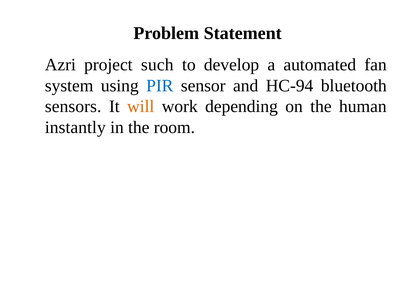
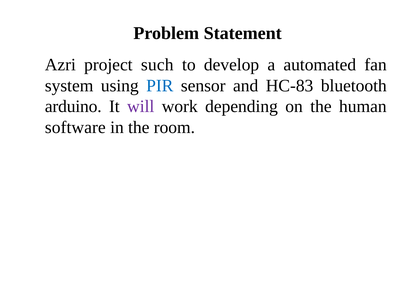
HC-94: HC-94 -> HC-83 (290, 86)
sensors: sensors -> arduino (73, 107)
will colour: orange -> purple (141, 107)
instantly: instantly -> software (75, 128)
